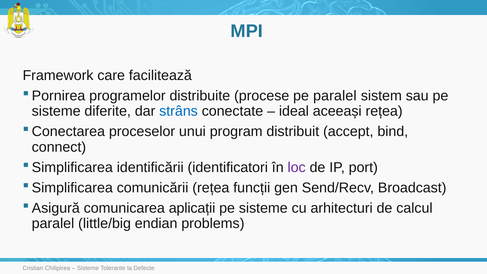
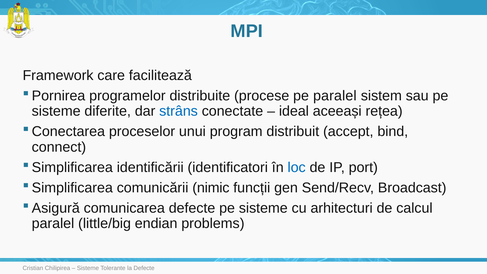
loc colour: purple -> blue (297, 167)
comunicării rețea: rețea -> nimic (211, 188)
comunicarea aplicații: aplicații -> defecte (192, 208)
